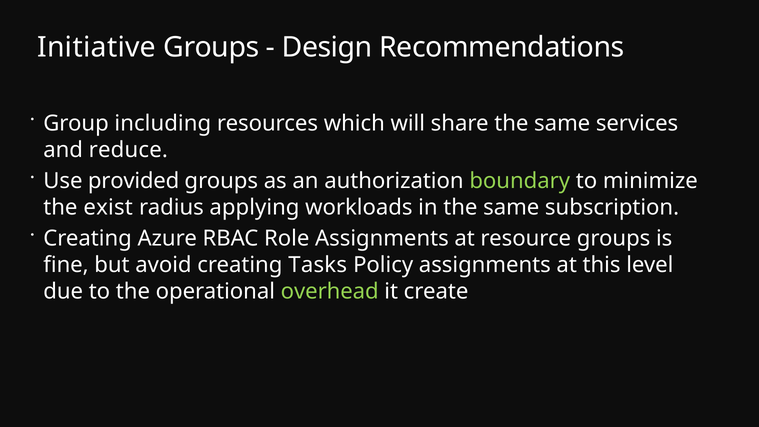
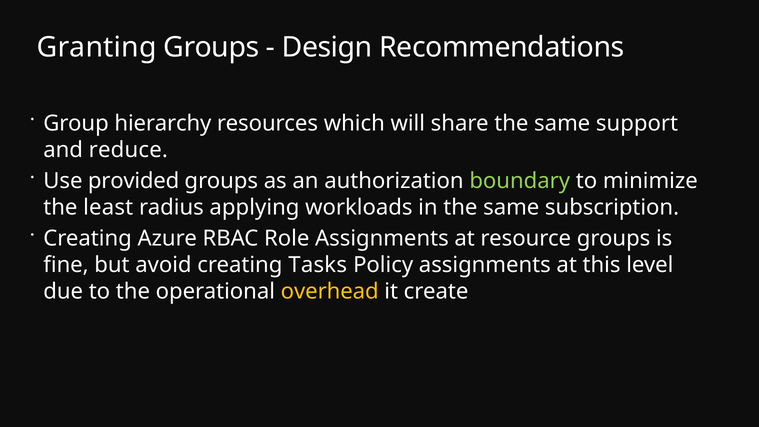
Initiative: Initiative -> Granting (97, 48)
including: including -> hierarchy (163, 123)
services: services -> support (637, 123)
exist: exist -> least (108, 207)
overhead colour: light green -> yellow (330, 292)
